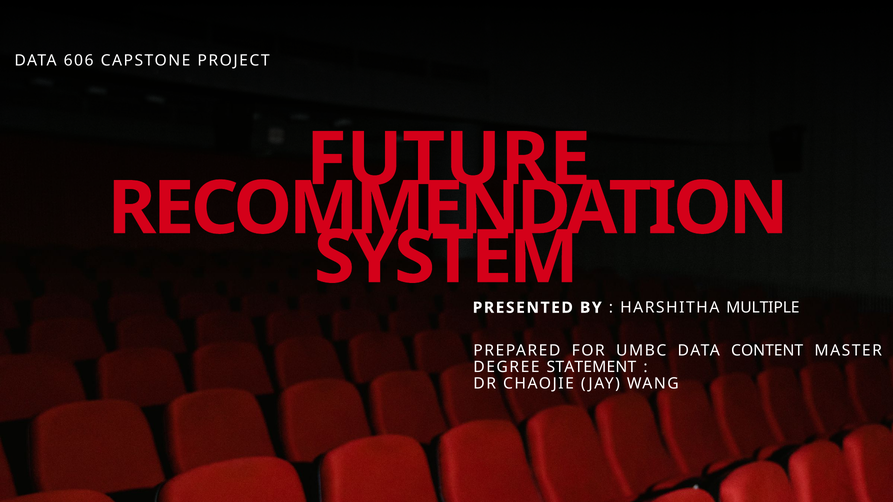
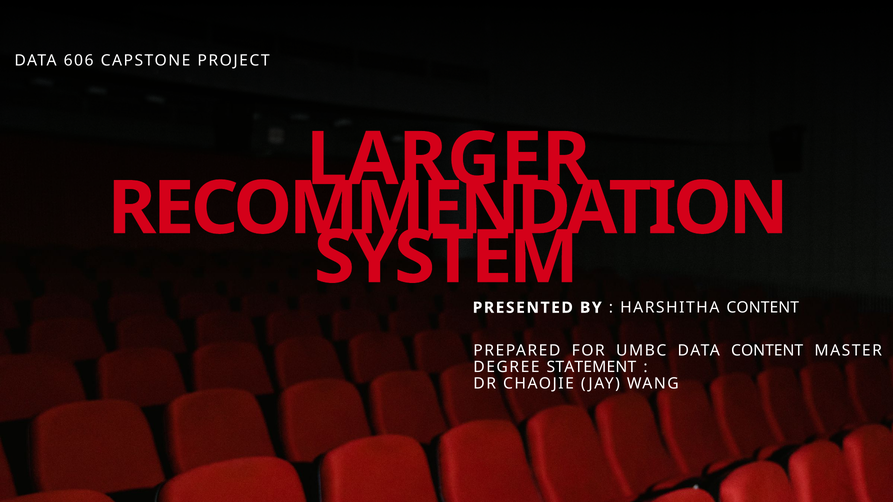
FUTURE: FUTURE -> LARGER (448, 160)
HARSHITHA MULTIPLE: MULTIPLE -> CONTENT (763, 308)
